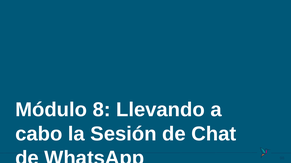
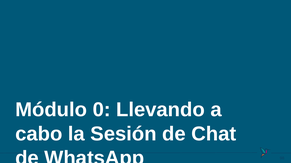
8: 8 -> 0 (102, 110)
